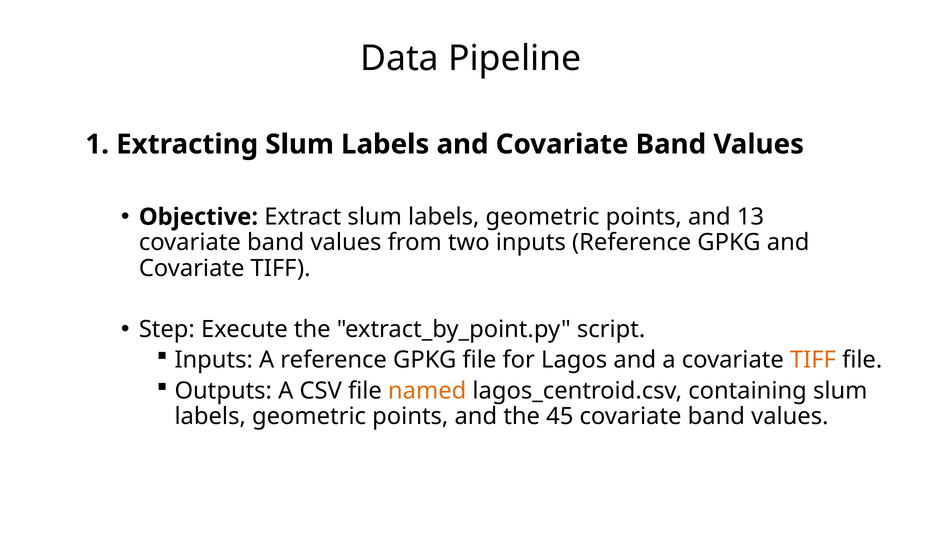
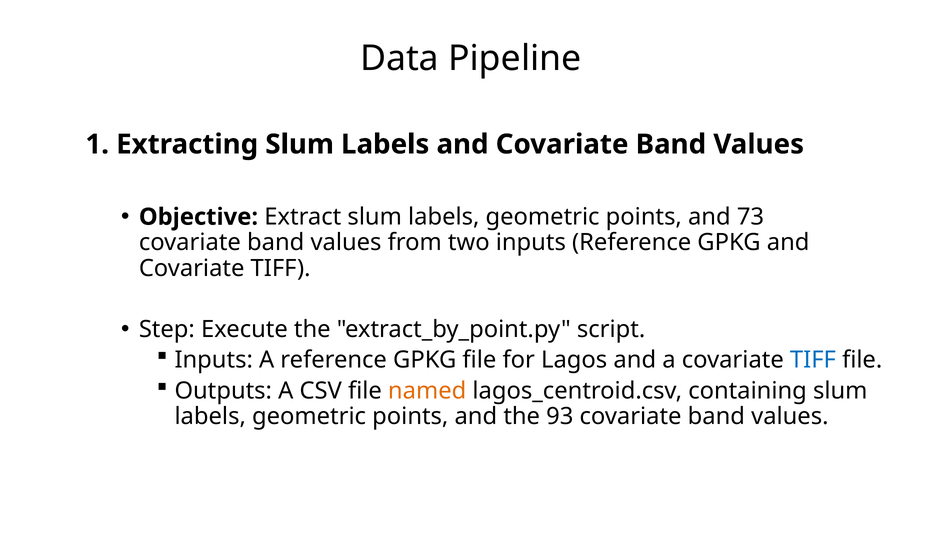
13: 13 -> 73 (750, 217)
TIFF colour: orange -> blue (813, 360)
45: 45 -> 93 (560, 416)
